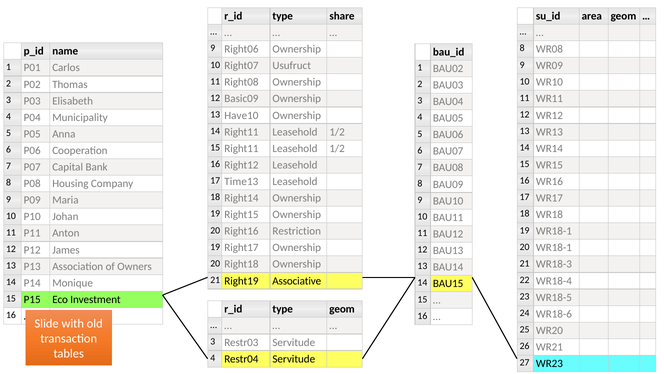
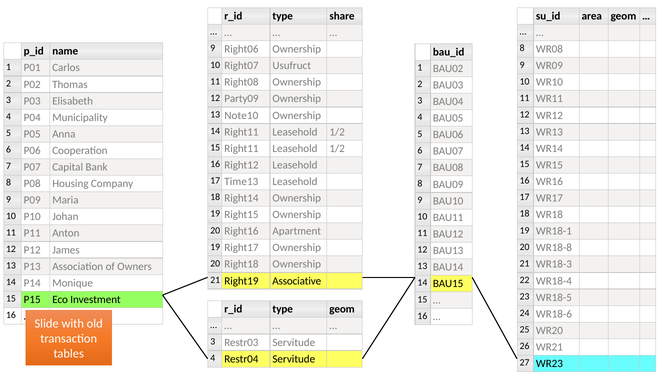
Basic09: Basic09 -> Party09 (241, 99)
Have10: Have10 -> Note10 (241, 115)
Restriction: Restriction -> Apartment (297, 231)
20 WR18-1: WR18-1 -> WR18-8 (554, 247)
